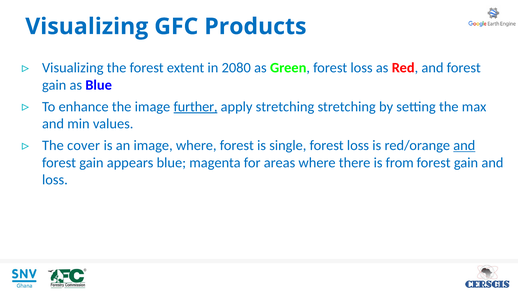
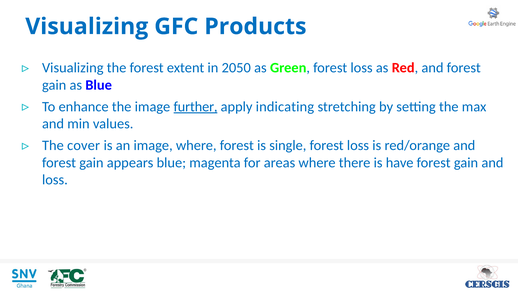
2080: 2080 -> 2050 (236, 68)
apply stretching: stretching -> indicating (285, 107)
and underline: present -> none (464, 146)
from: from -> have (400, 163)
